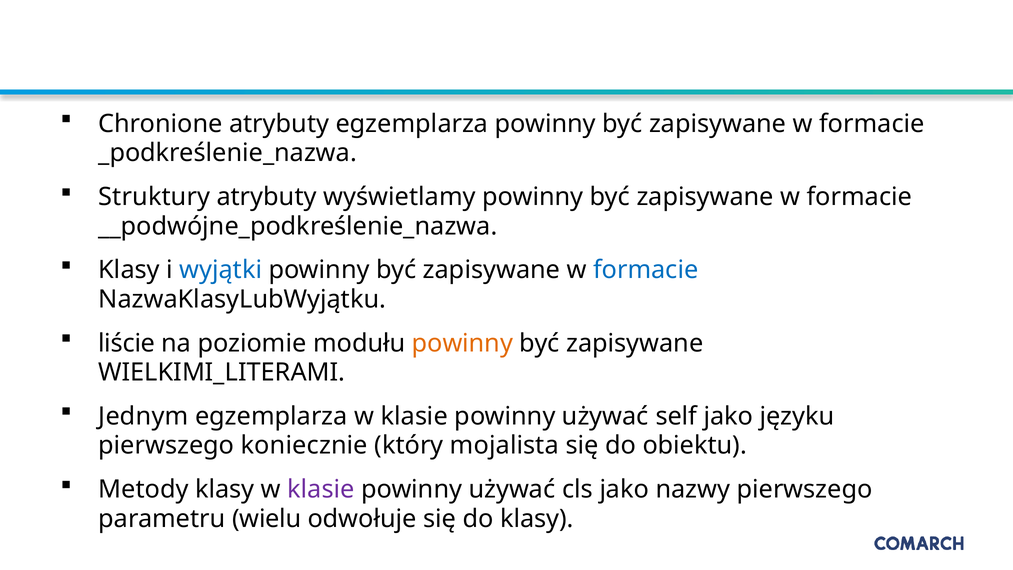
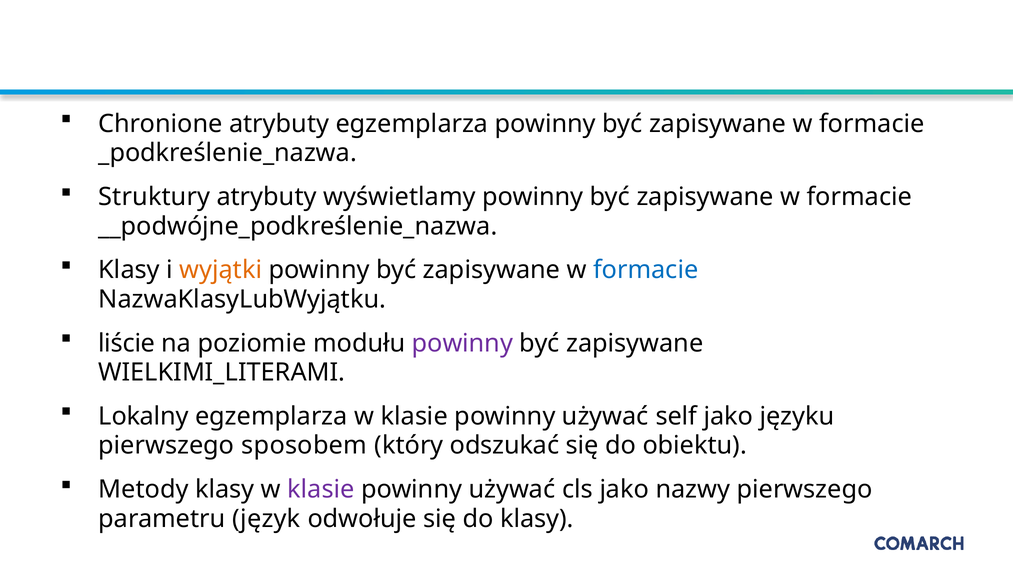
wyjątki colour: blue -> orange (221, 270)
powinny colour: orange -> purple (462, 343)
Jednym: Jednym -> Lokalny (144, 416)
koniecznie: koniecznie -> sposobem (304, 445)
mojalista: mojalista -> odszukać (505, 445)
wielu: wielu -> język (266, 519)
